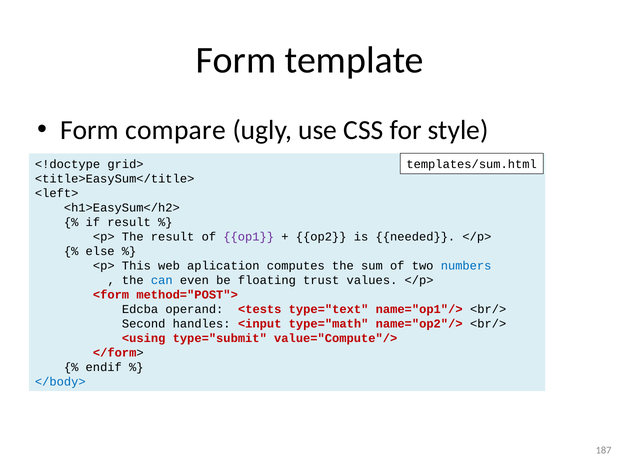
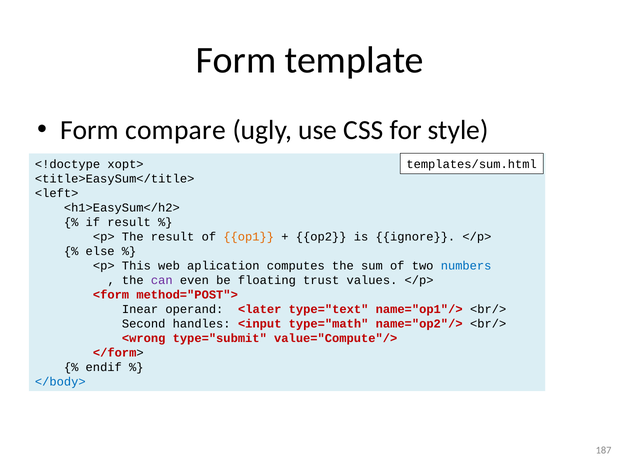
grid>: grid> -> xopt> (126, 165)
op1 colour: purple -> orange (249, 237)
needed: needed -> ignore (415, 237)
can colour: blue -> purple (162, 280)
Edcba: Edcba -> Inear (140, 309)
<tests: <tests -> <later (260, 309)
<using: <using -> <wrong (144, 338)
